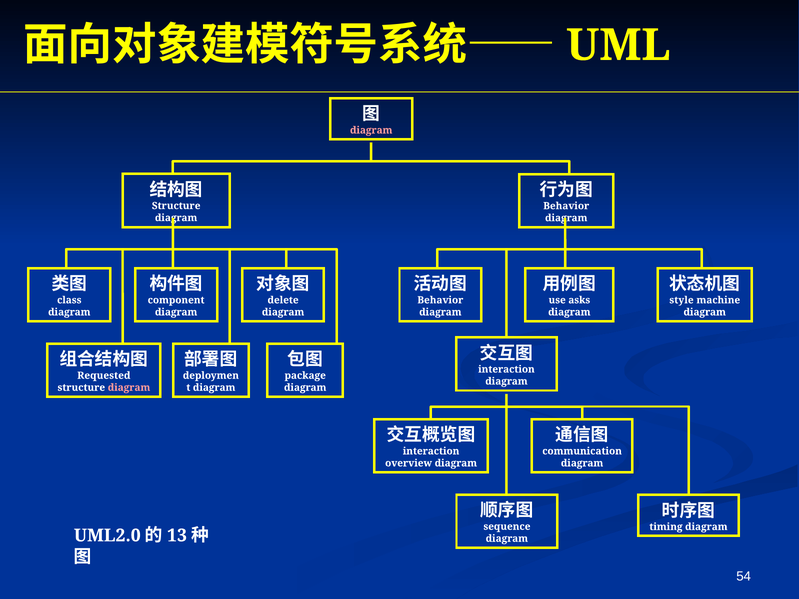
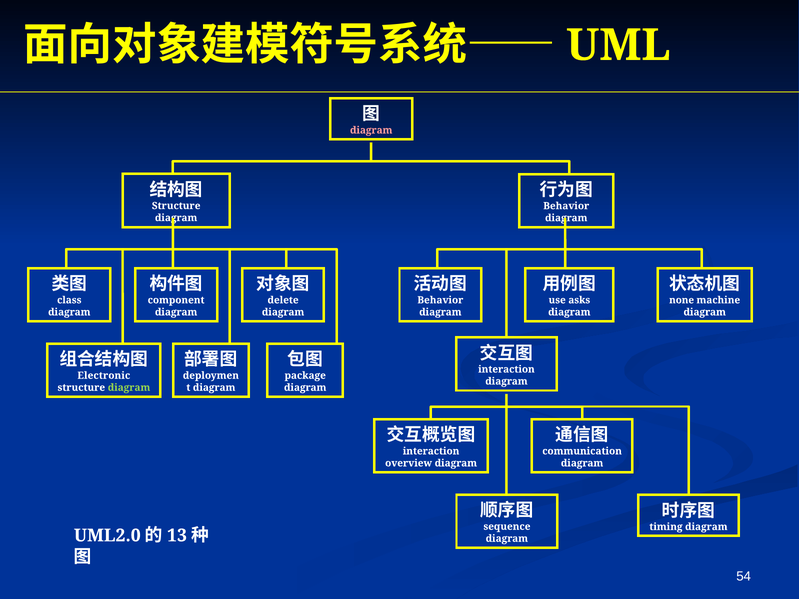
style: style -> none (682, 300)
Requested: Requested -> Electronic (104, 376)
diagram colour: pink -> light green (129, 388)
